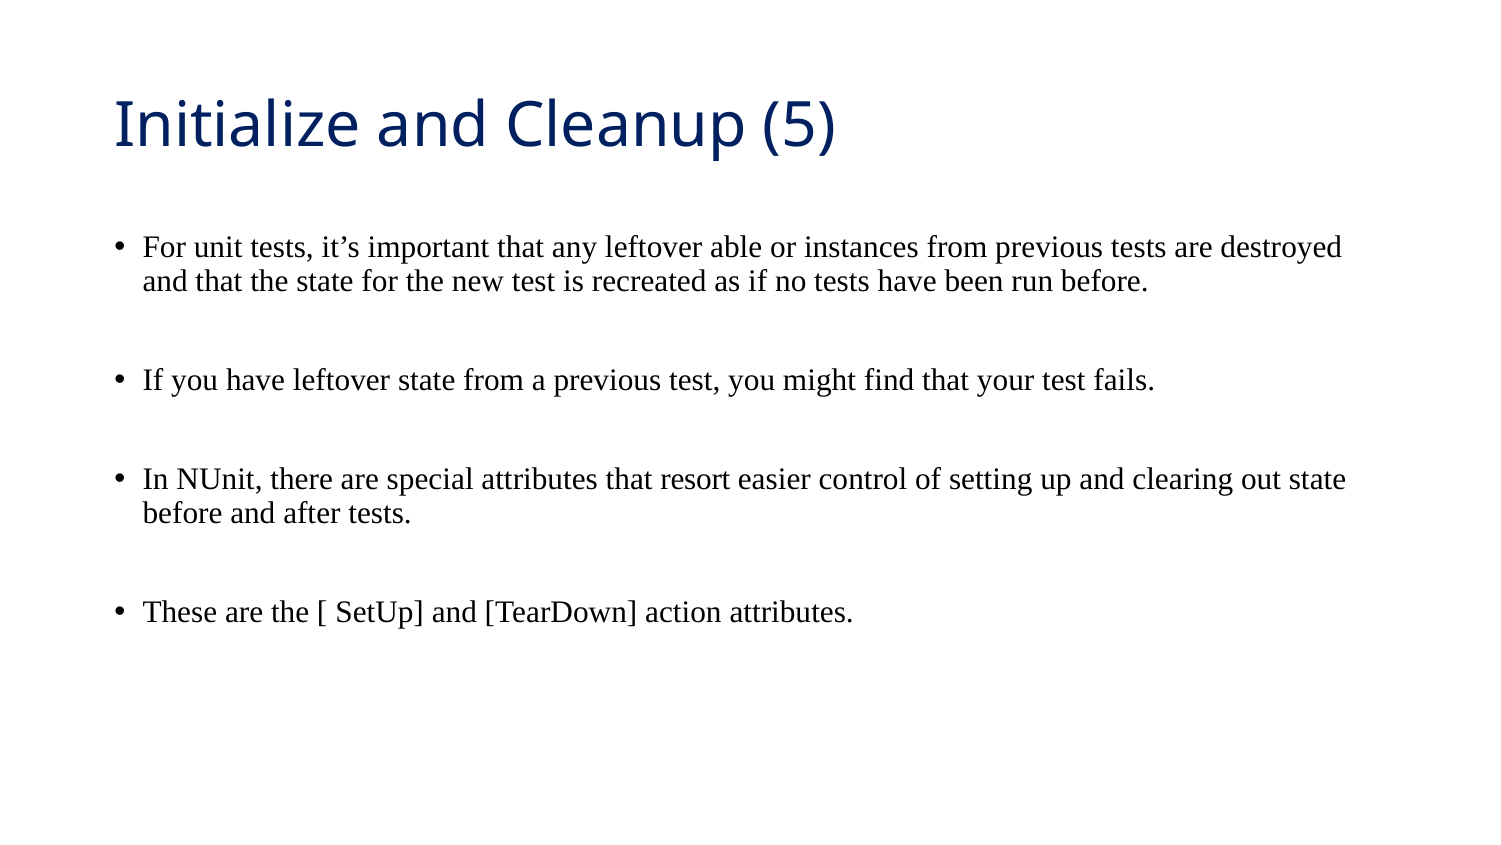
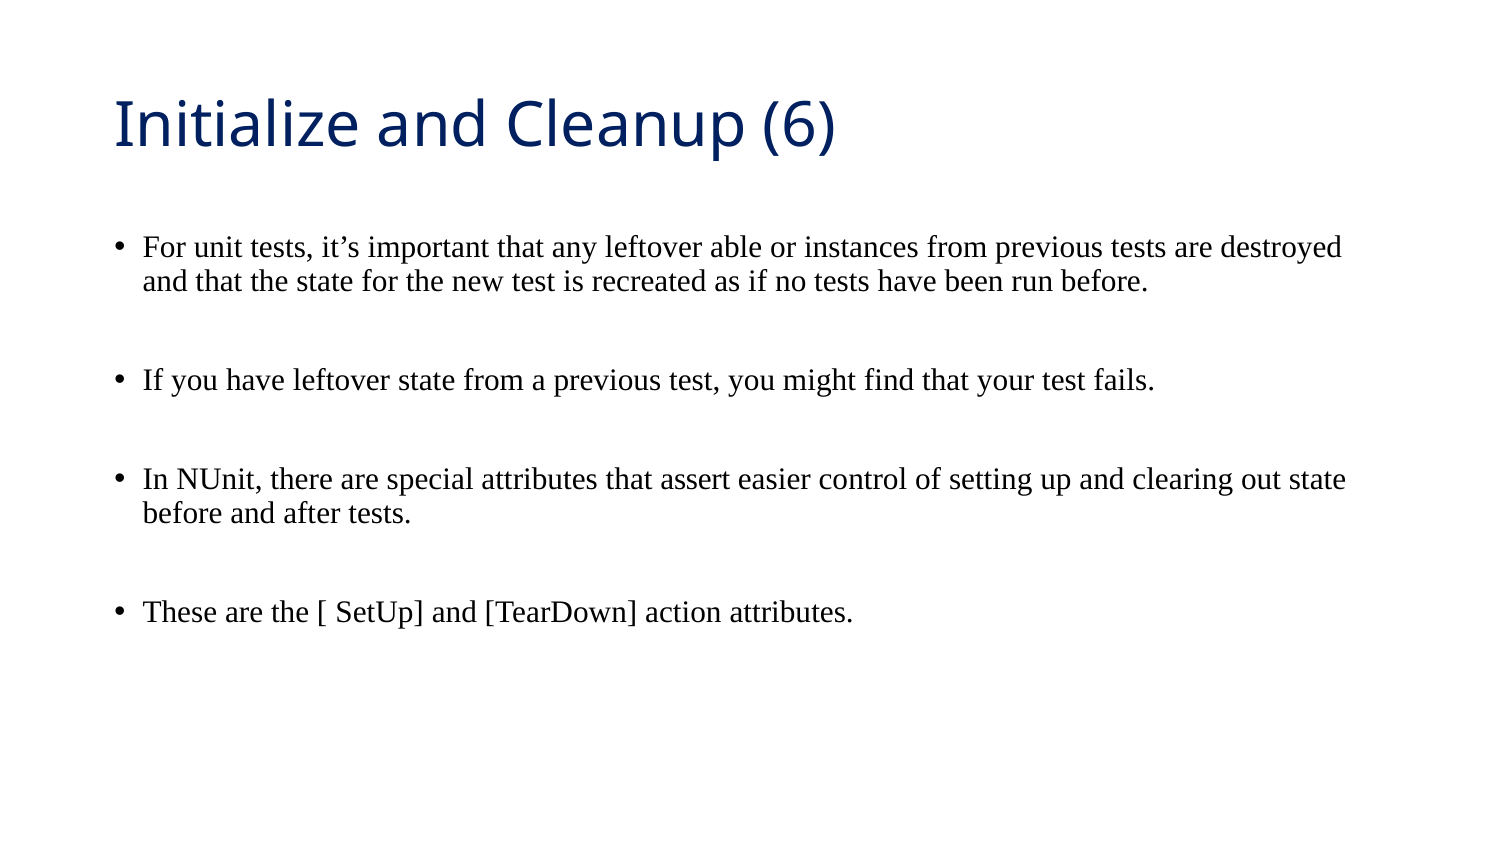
5: 5 -> 6 (800, 126)
resort: resort -> assert (695, 479)
